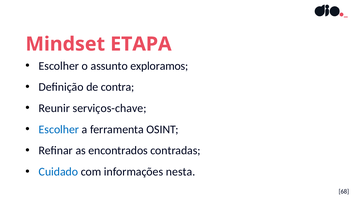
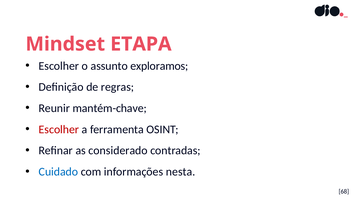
contra: contra -> regras (118, 87)
serviços-chave: serviços-chave -> mantém-chave (110, 108)
Escolher colour: blue -> red (59, 129)
encontrados: encontrados -> considerado (118, 151)
